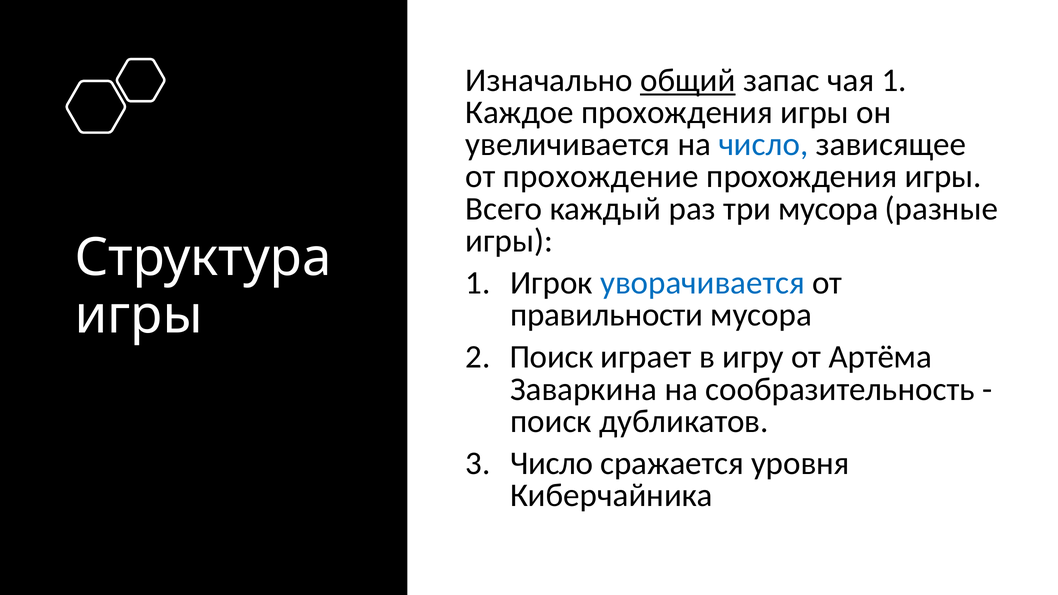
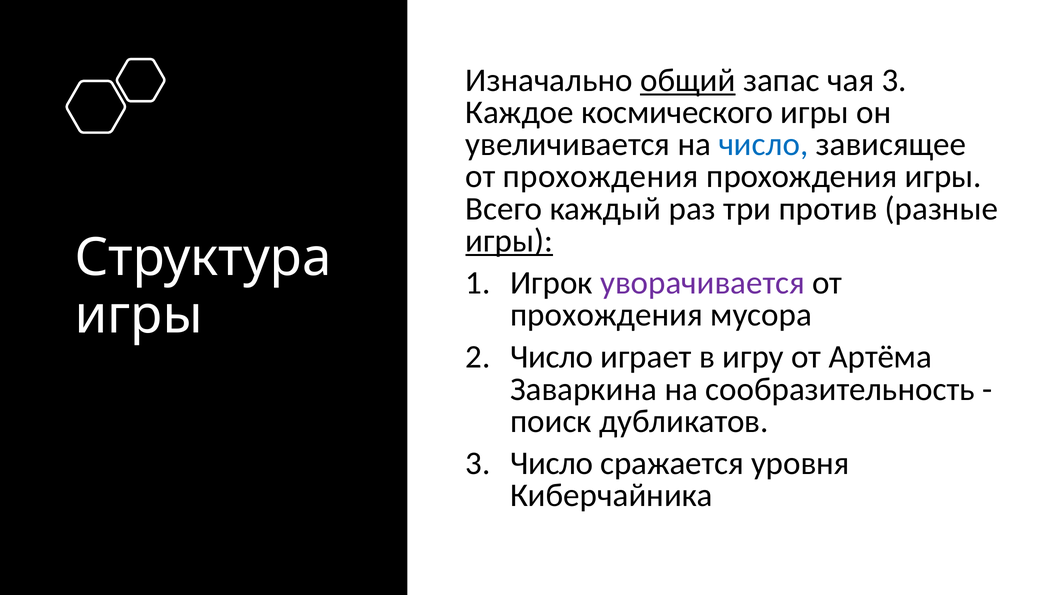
чая 1: 1 -> 3 (894, 80)
Каждое прохождения: прохождения -> космического (677, 112)
прохождение: прохождение -> прохождения (601, 177)
три мусора: мусора -> против (828, 209)
игры underline: none -> present (509, 241)
уворачивается colour: blue -> purple (703, 283)
правильности: правильности -> прохождения (607, 315)
Поиск: Поиск -> Число (552, 357)
